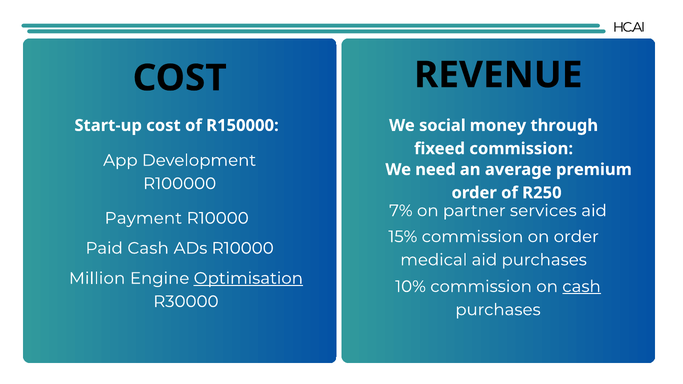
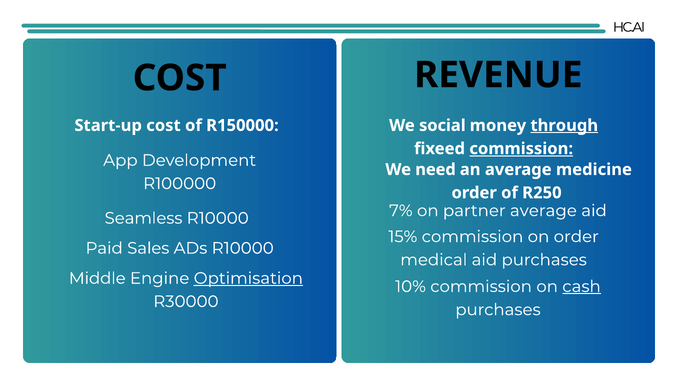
through underline: none -> present (564, 126)
commission underline: none -> present (521, 149)
premium: premium -> medicine (594, 170)
partner services: services -> average (543, 211)
Payment: Payment -> Seamless (143, 218)
Paid Cash: Cash -> Sales (148, 248)
Million: Million -> Middle (97, 278)
